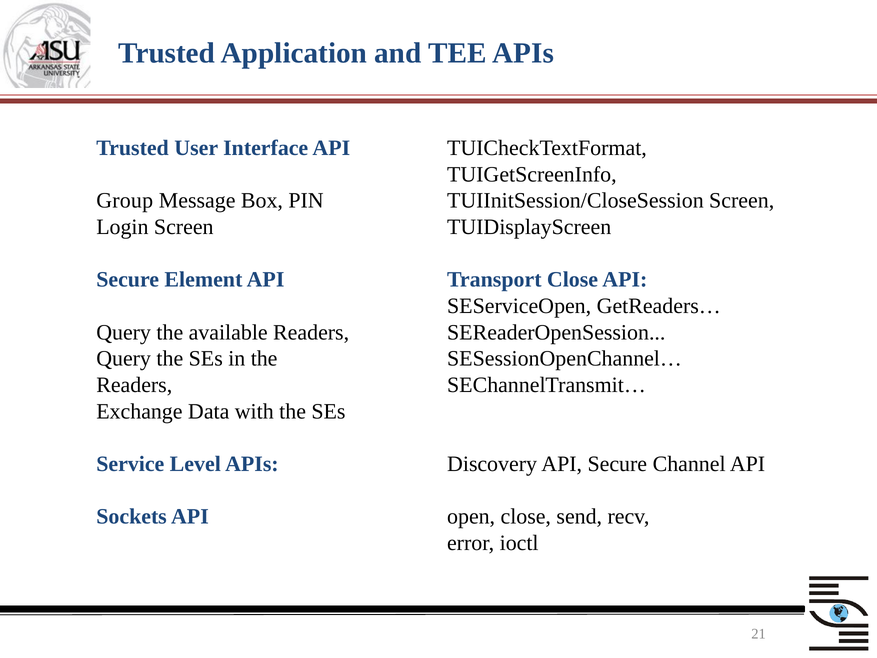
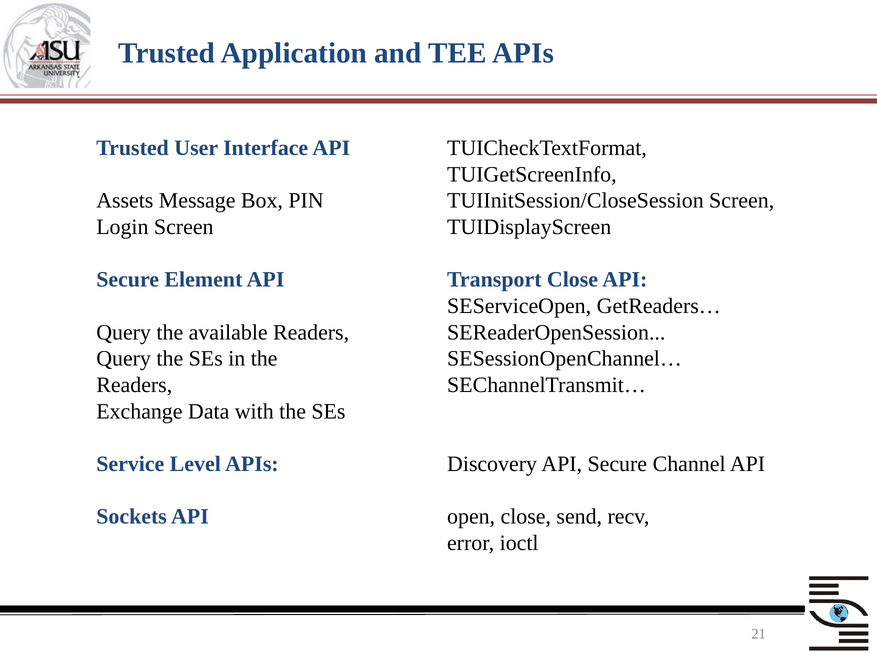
Group: Group -> Assets (125, 201)
